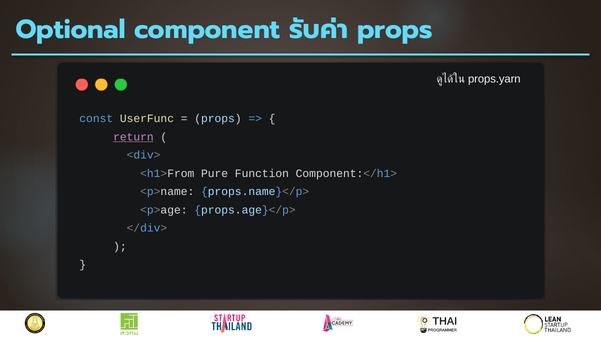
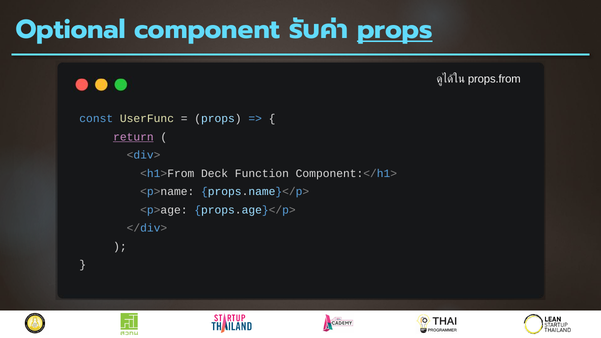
props underline: none -> present (395, 30)
props.yarn: props.yarn -> props.from (494, 79)
Pure: Pure -> Deck (215, 174)
